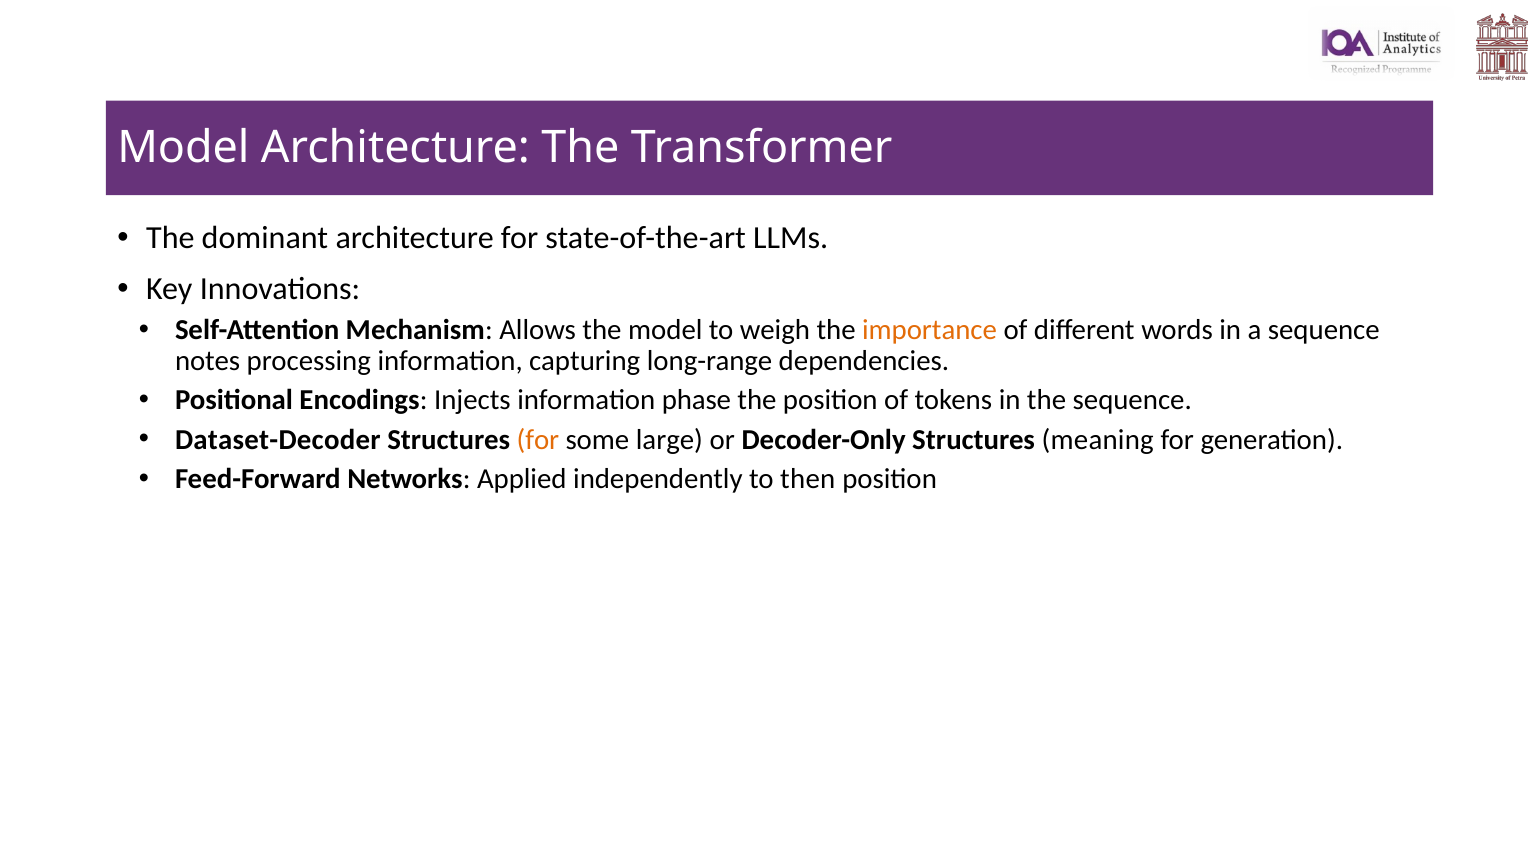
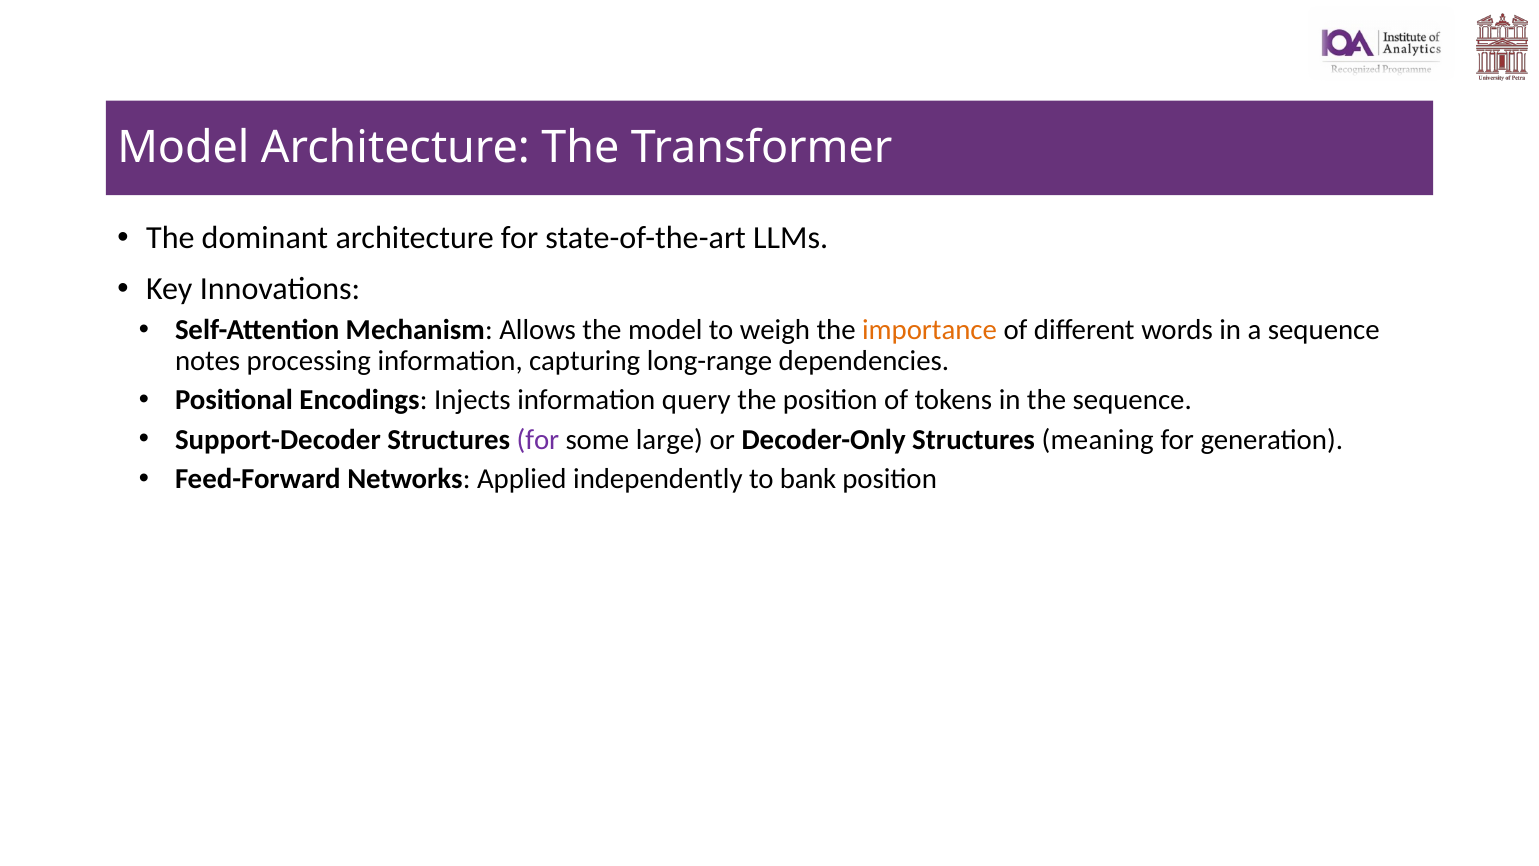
phase: phase -> query (696, 400)
Dataset-Decoder: Dataset-Decoder -> Support-Decoder (278, 439)
for colour: orange -> purple (538, 439)
then: then -> bank (808, 479)
